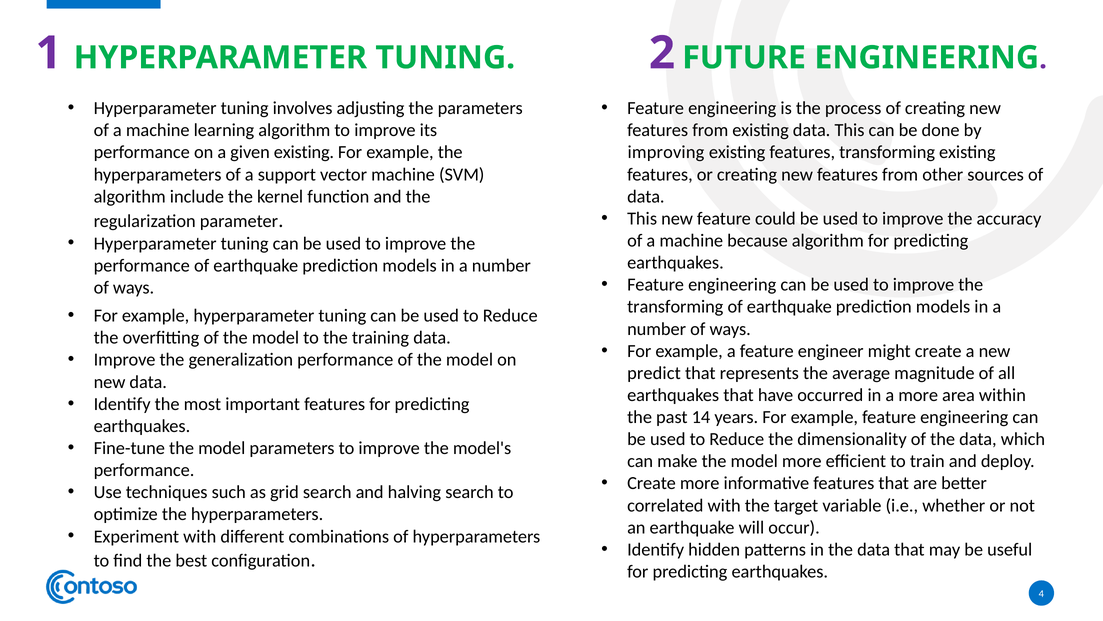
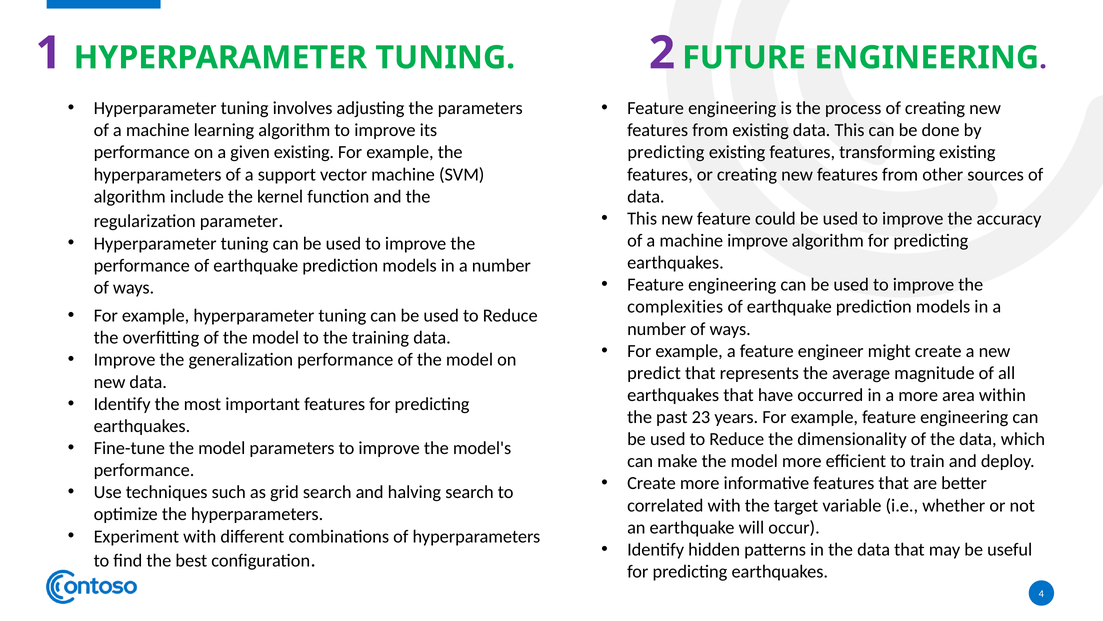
improving: improving -> predicting (666, 152)
machine because: because -> improve (758, 240)
transforming: transforming -> complexities (675, 307)
14: 14 -> 23 (701, 417)
